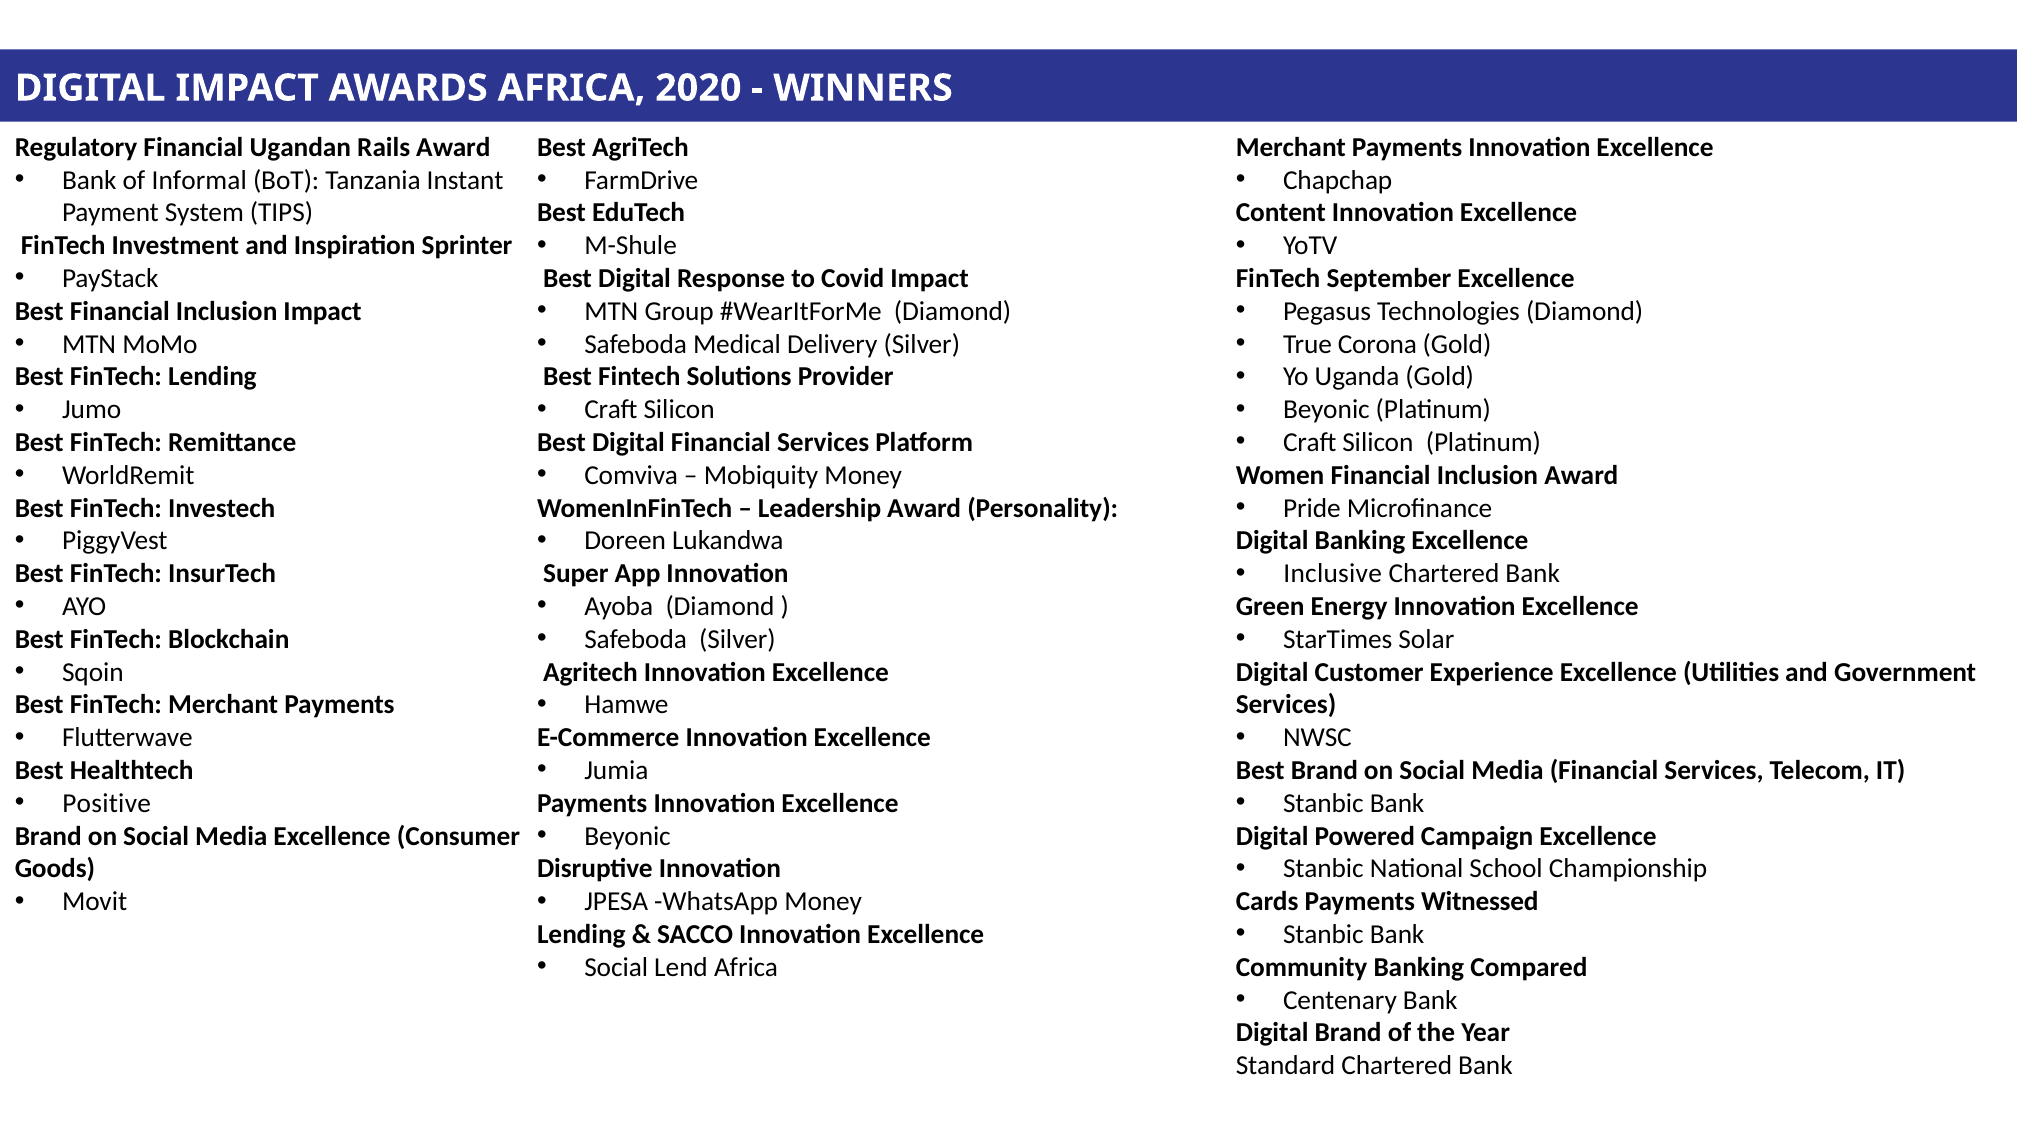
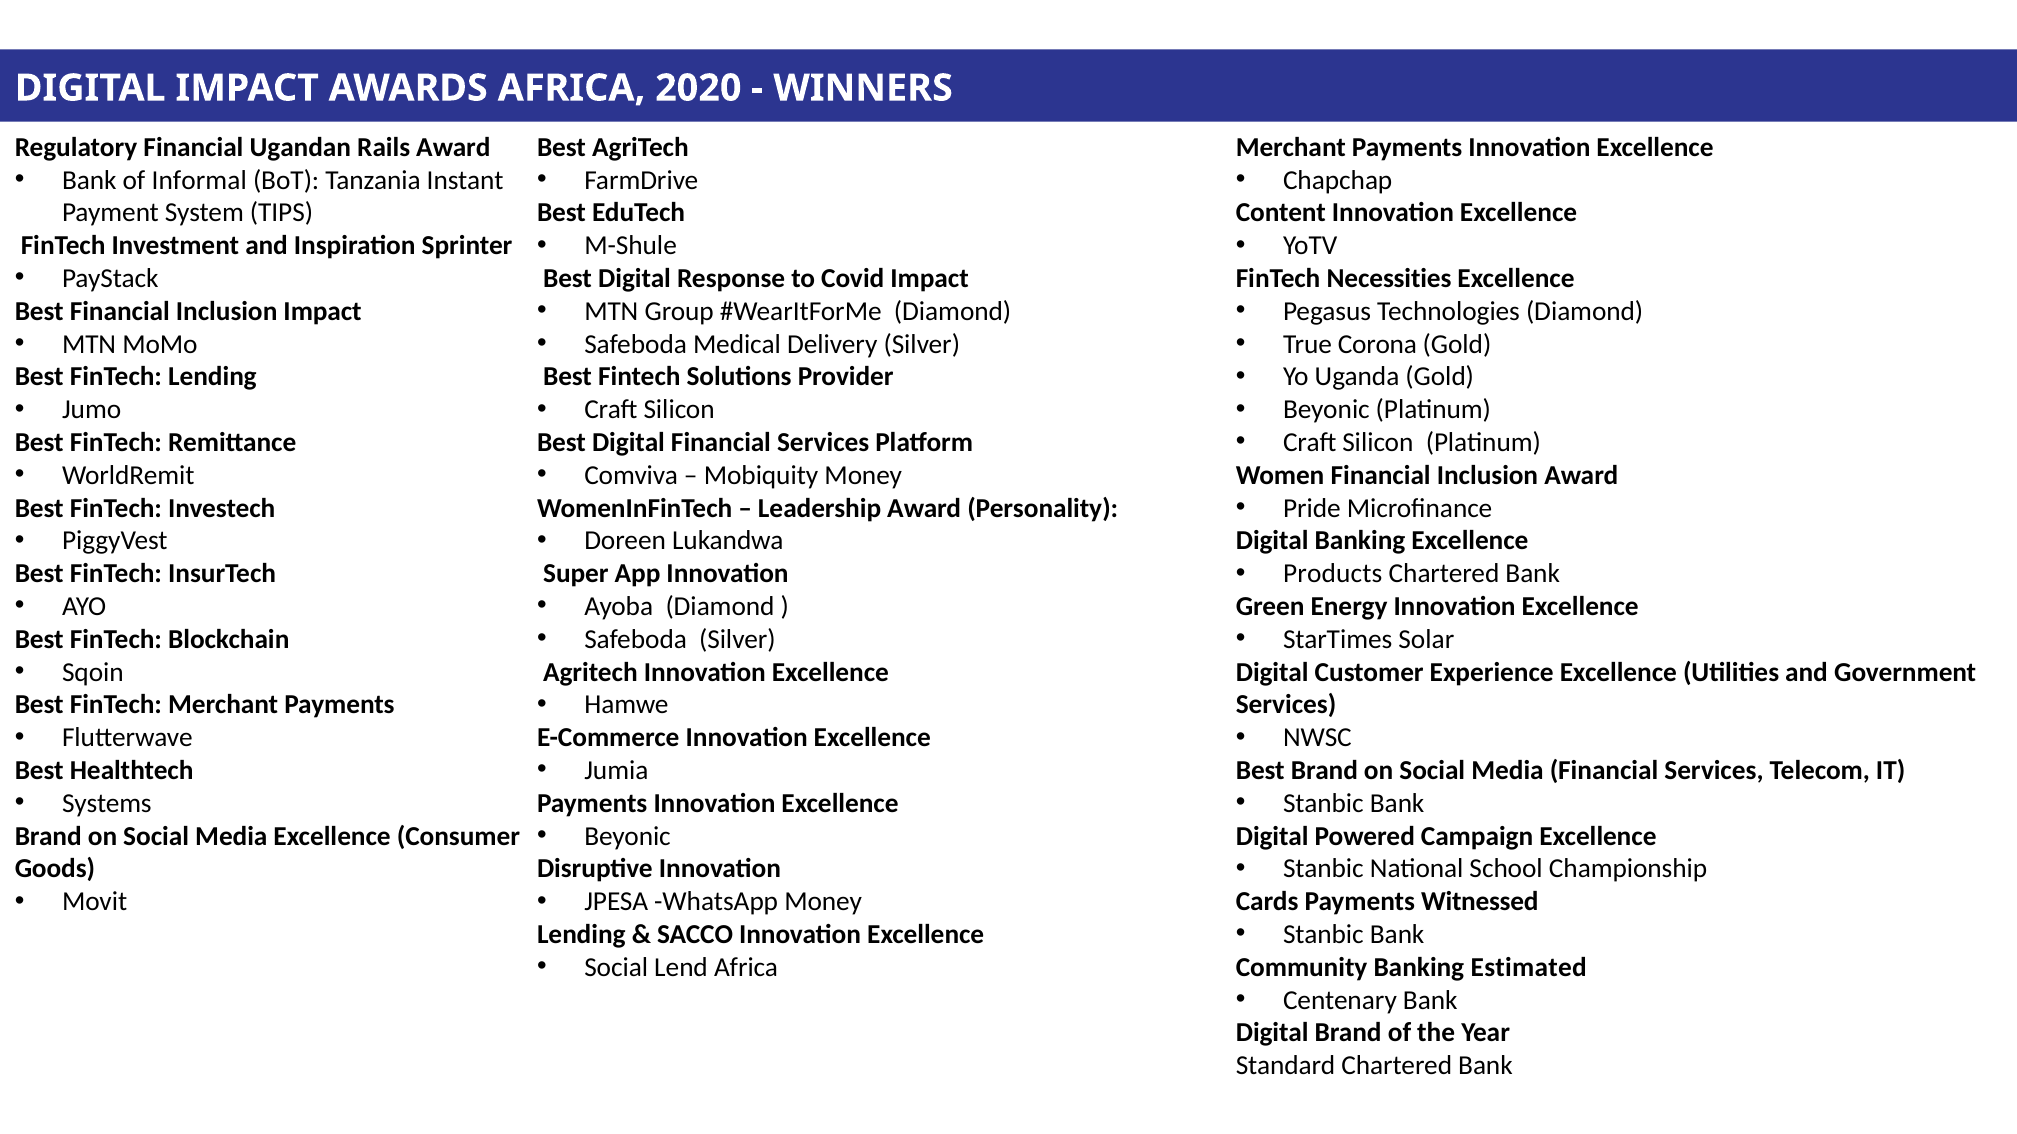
September: September -> Necessities (1389, 279)
Inclusive: Inclusive -> Products (1333, 574)
Positive: Positive -> Systems (107, 804)
Compared: Compared -> Estimated (1529, 968)
